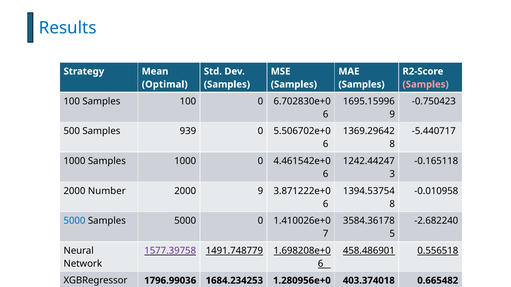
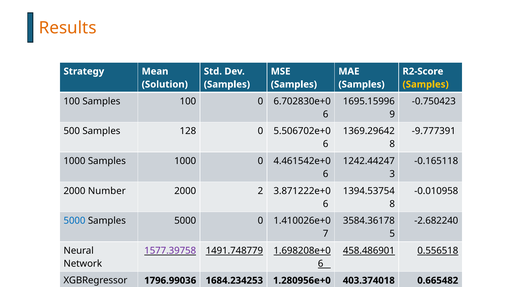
Results colour: blue -> orange (68, 28)
Optimal: Optimal -> Solution (165, 85)
Samples colour: pink -> yellow (426, 85)
939: 939 -> 128 (188, 131)
-5.440717: -5.440717 -> -9.777391 (434, 131)
2000 9: 9 -> 2 (260, 191)
